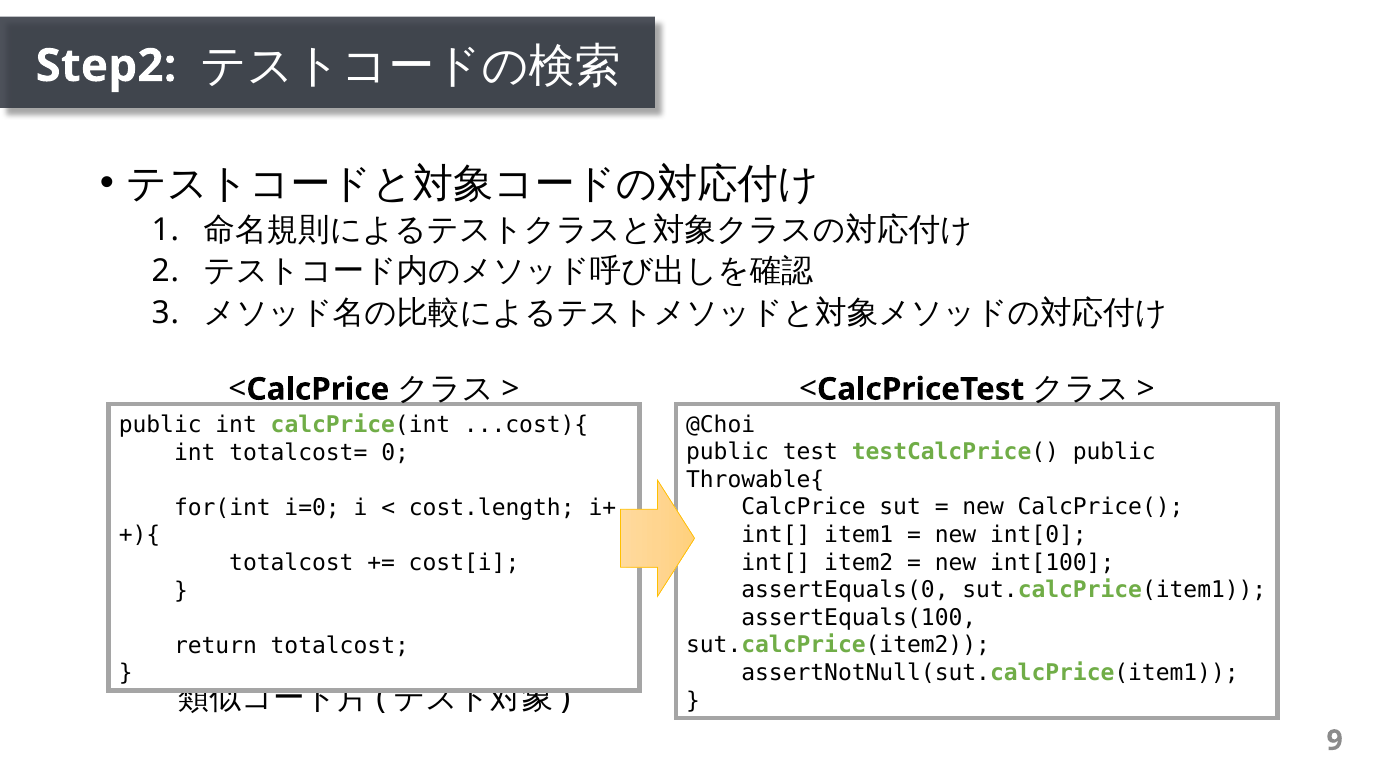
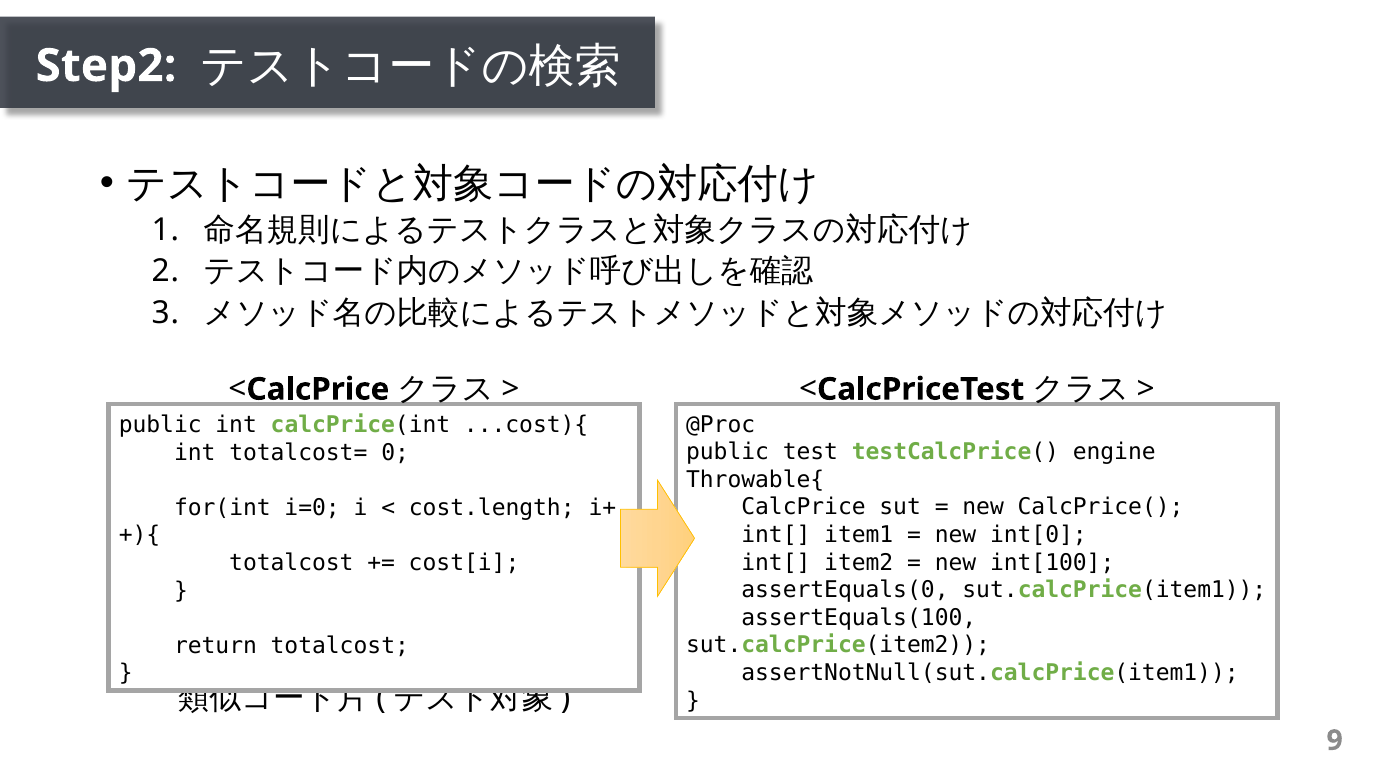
@Choi: @Choi -> @Proc (721, 424)
testCalcPrice( public: public -> engine (1114, 452)
